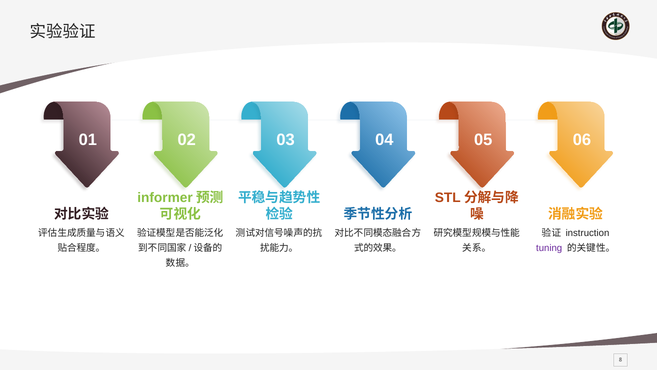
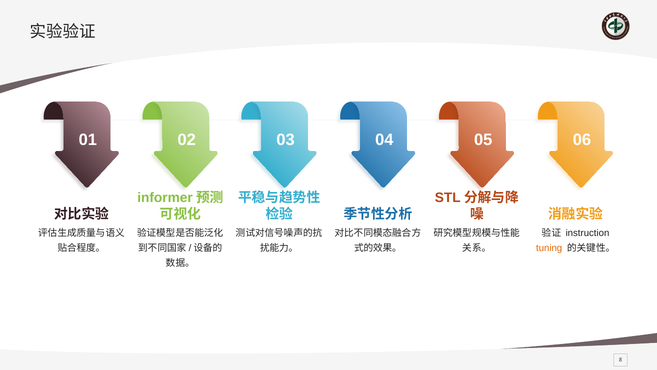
tuning colour: purple -> orange (549, 248)
